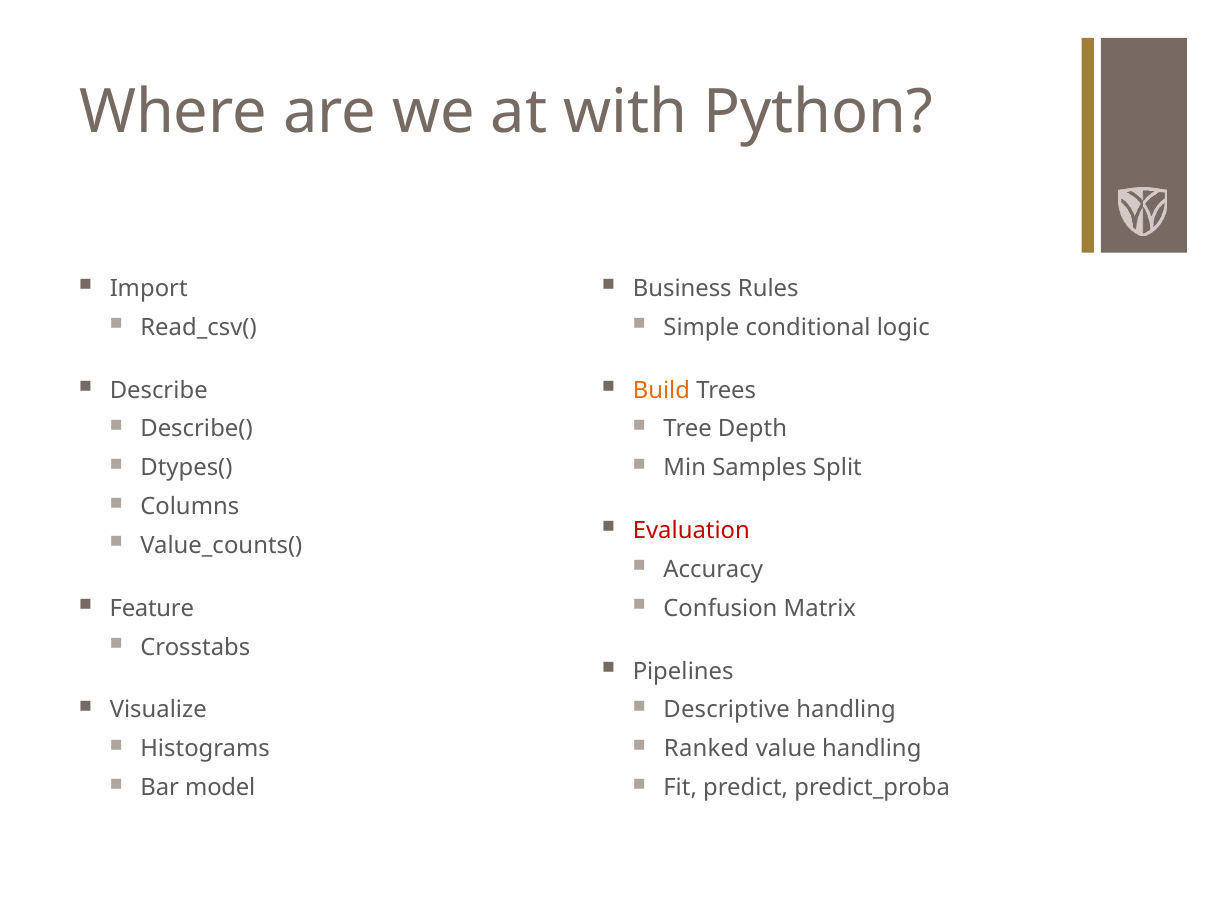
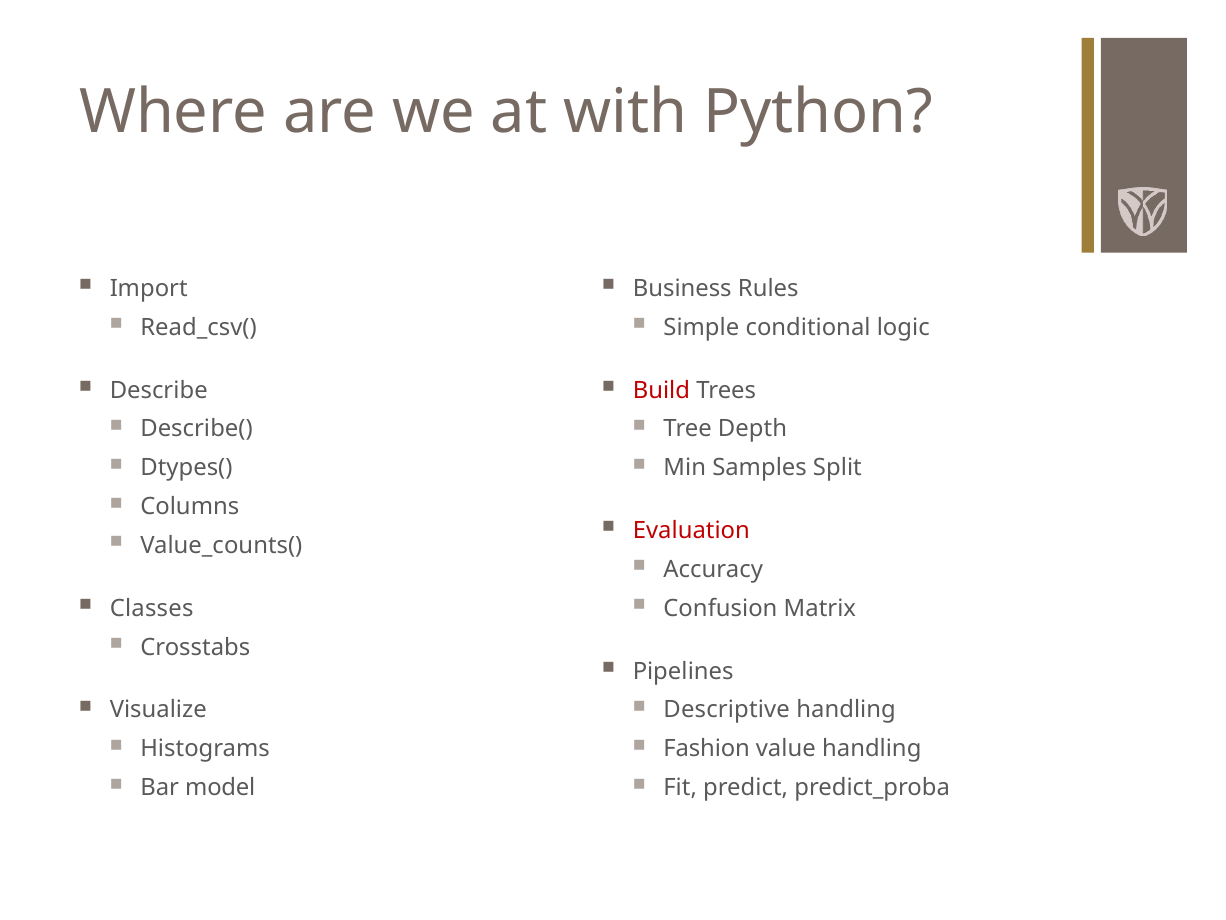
Build colour: orange -> red (661, 390)
Feature: Feature -> Classes (152, 608)
Ranked: Ranked -> Fashion (707, 748)
